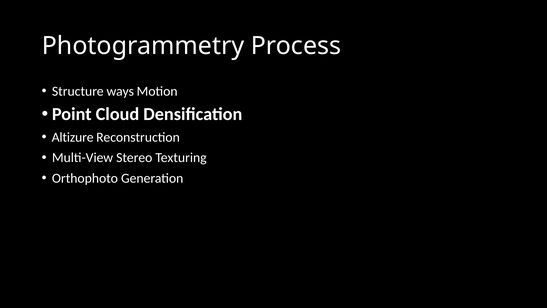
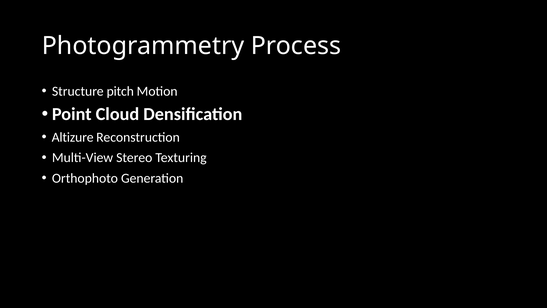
ways: ways -> pitch (120, 91)
